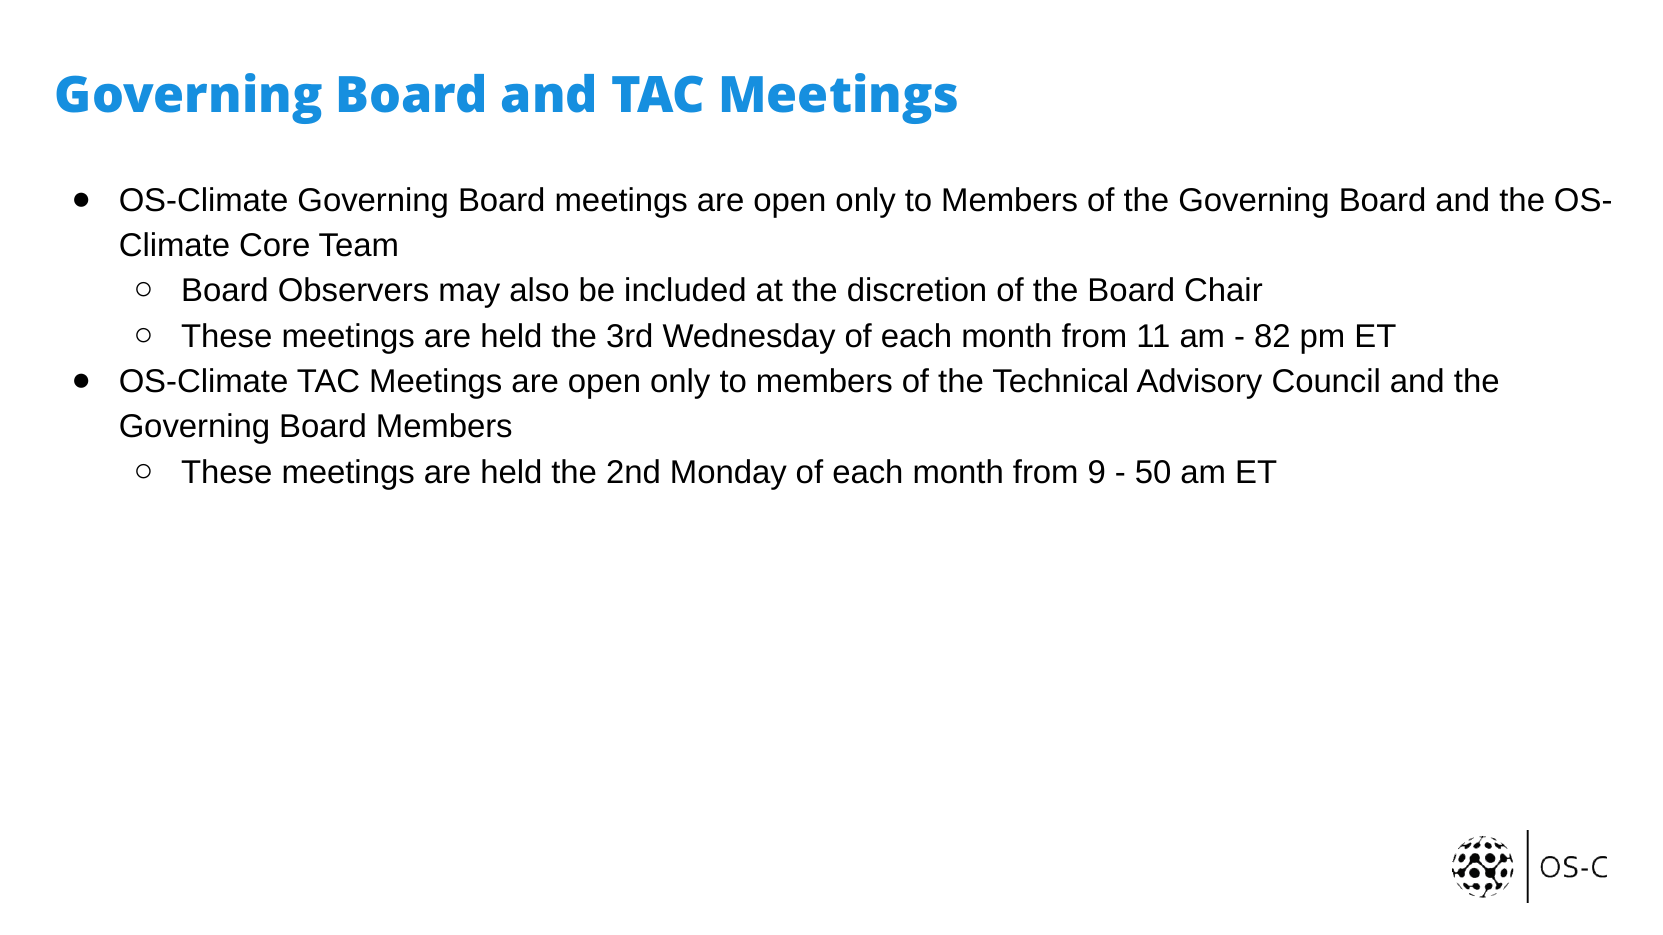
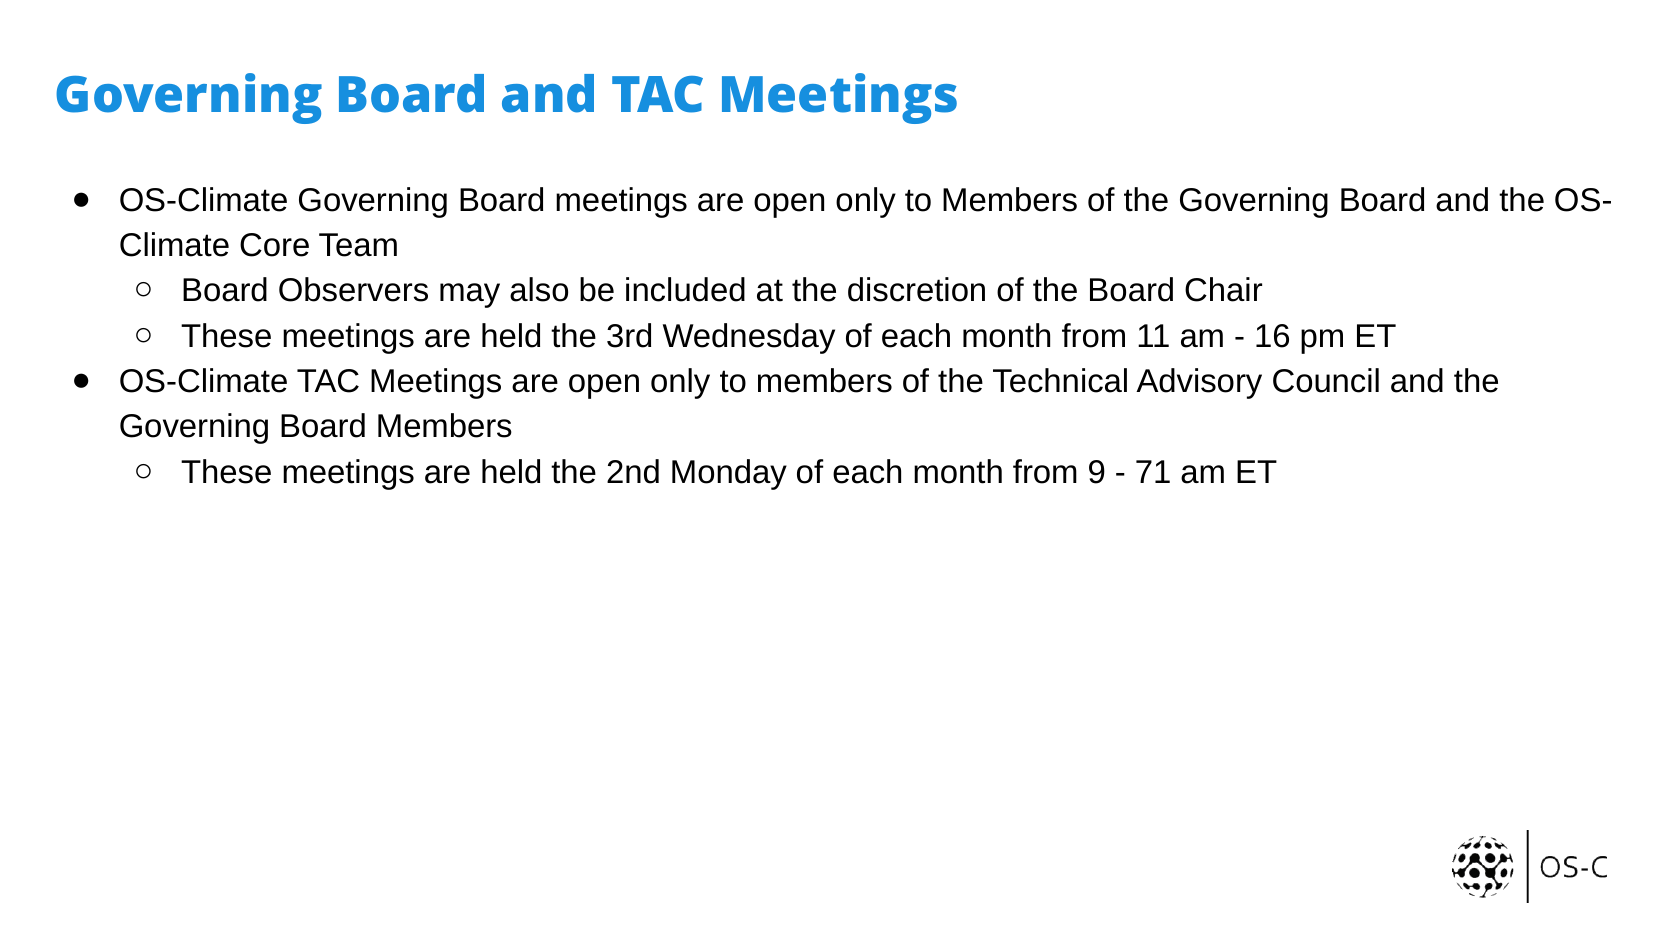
82: 82 -> 16 (1272, 336)
50: 50 -> 71 (1153, 472)
